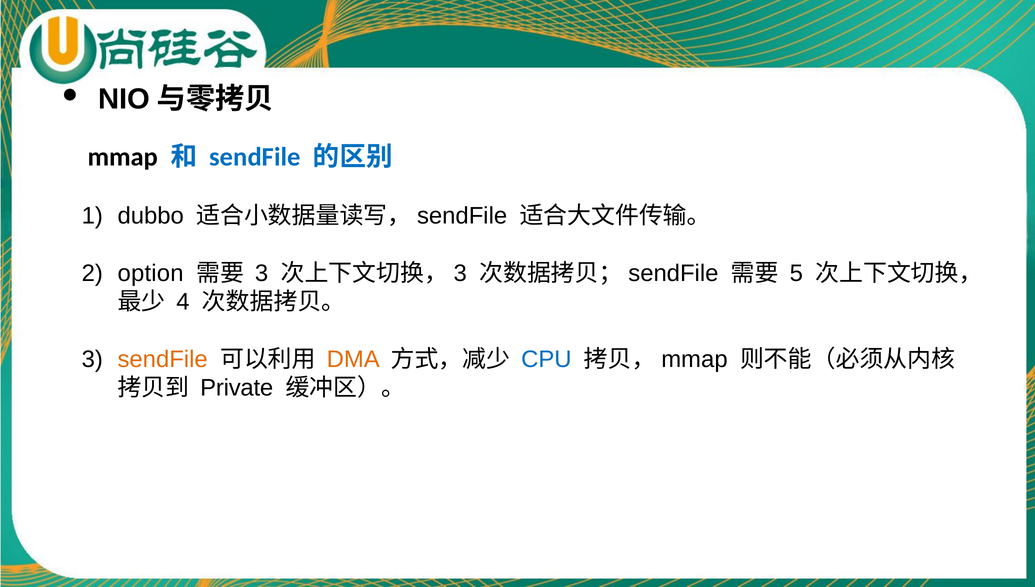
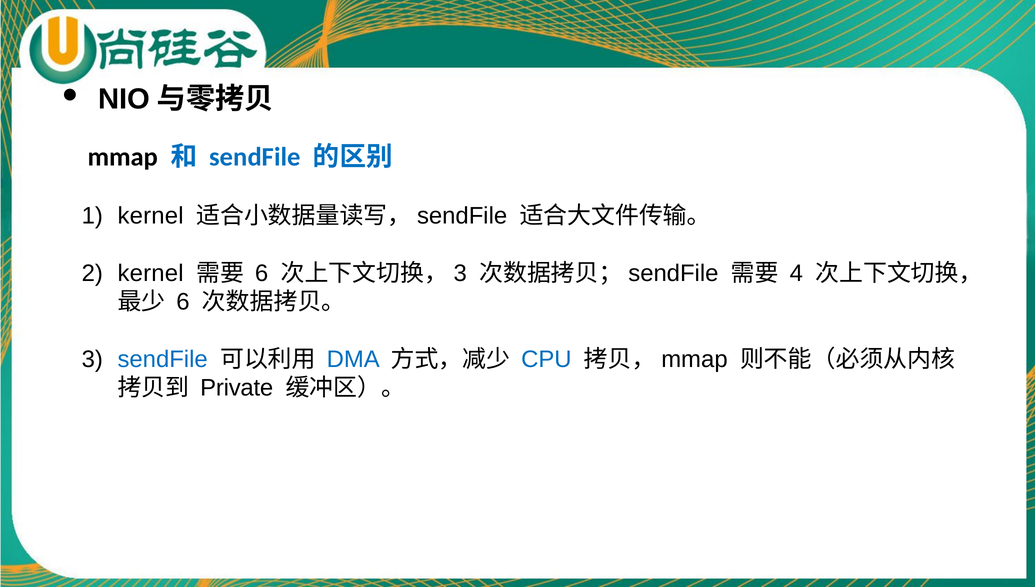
dubbo: dubbo -> kernel (151, 216)
2 option: option -> kernel (151, 273)
3: 3 -> 6 (262, 273)
5: 5 -> 4 (796, 273)
4: 4 -> 6 (183, 302)
sendFile colour: orange -> blue (163, 359)
DMA colour: orange -> blue (353, 359)
